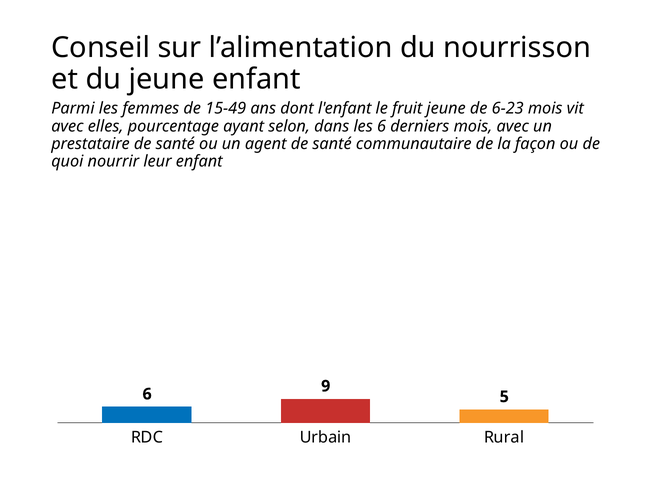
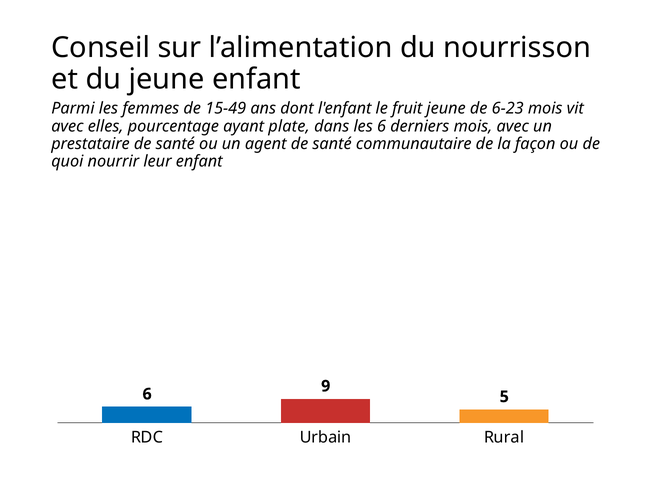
selon: selon -> plate (289, 126)
